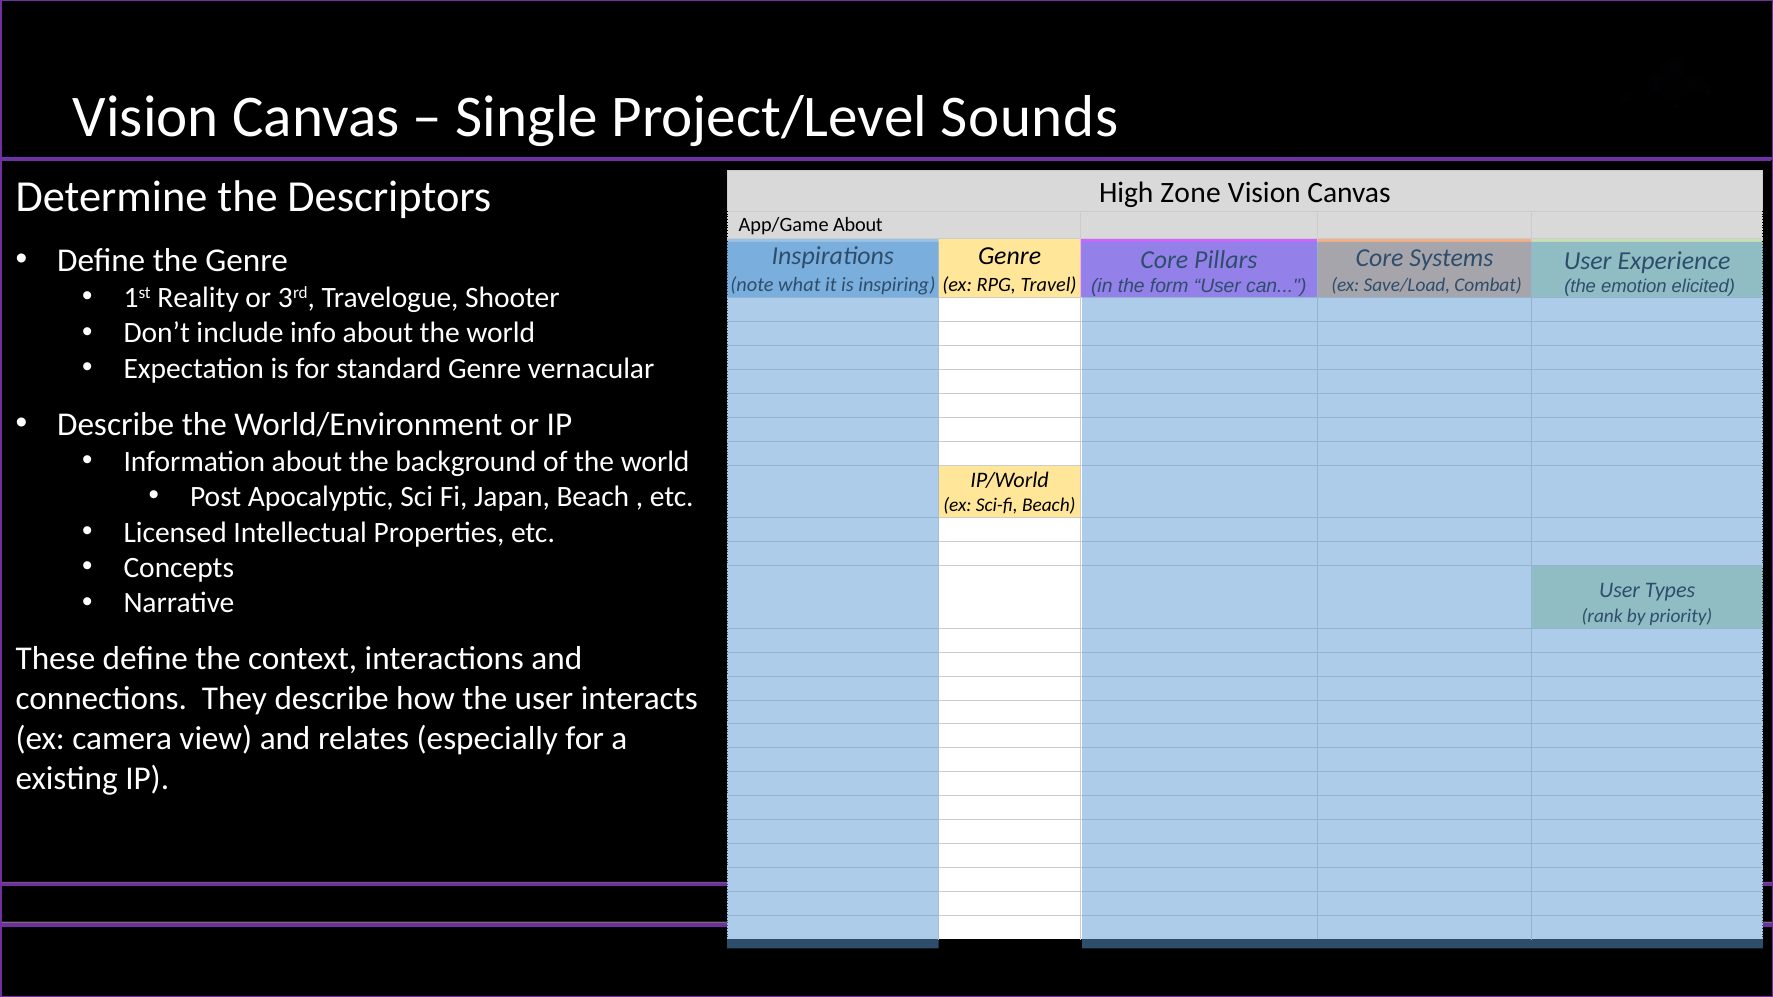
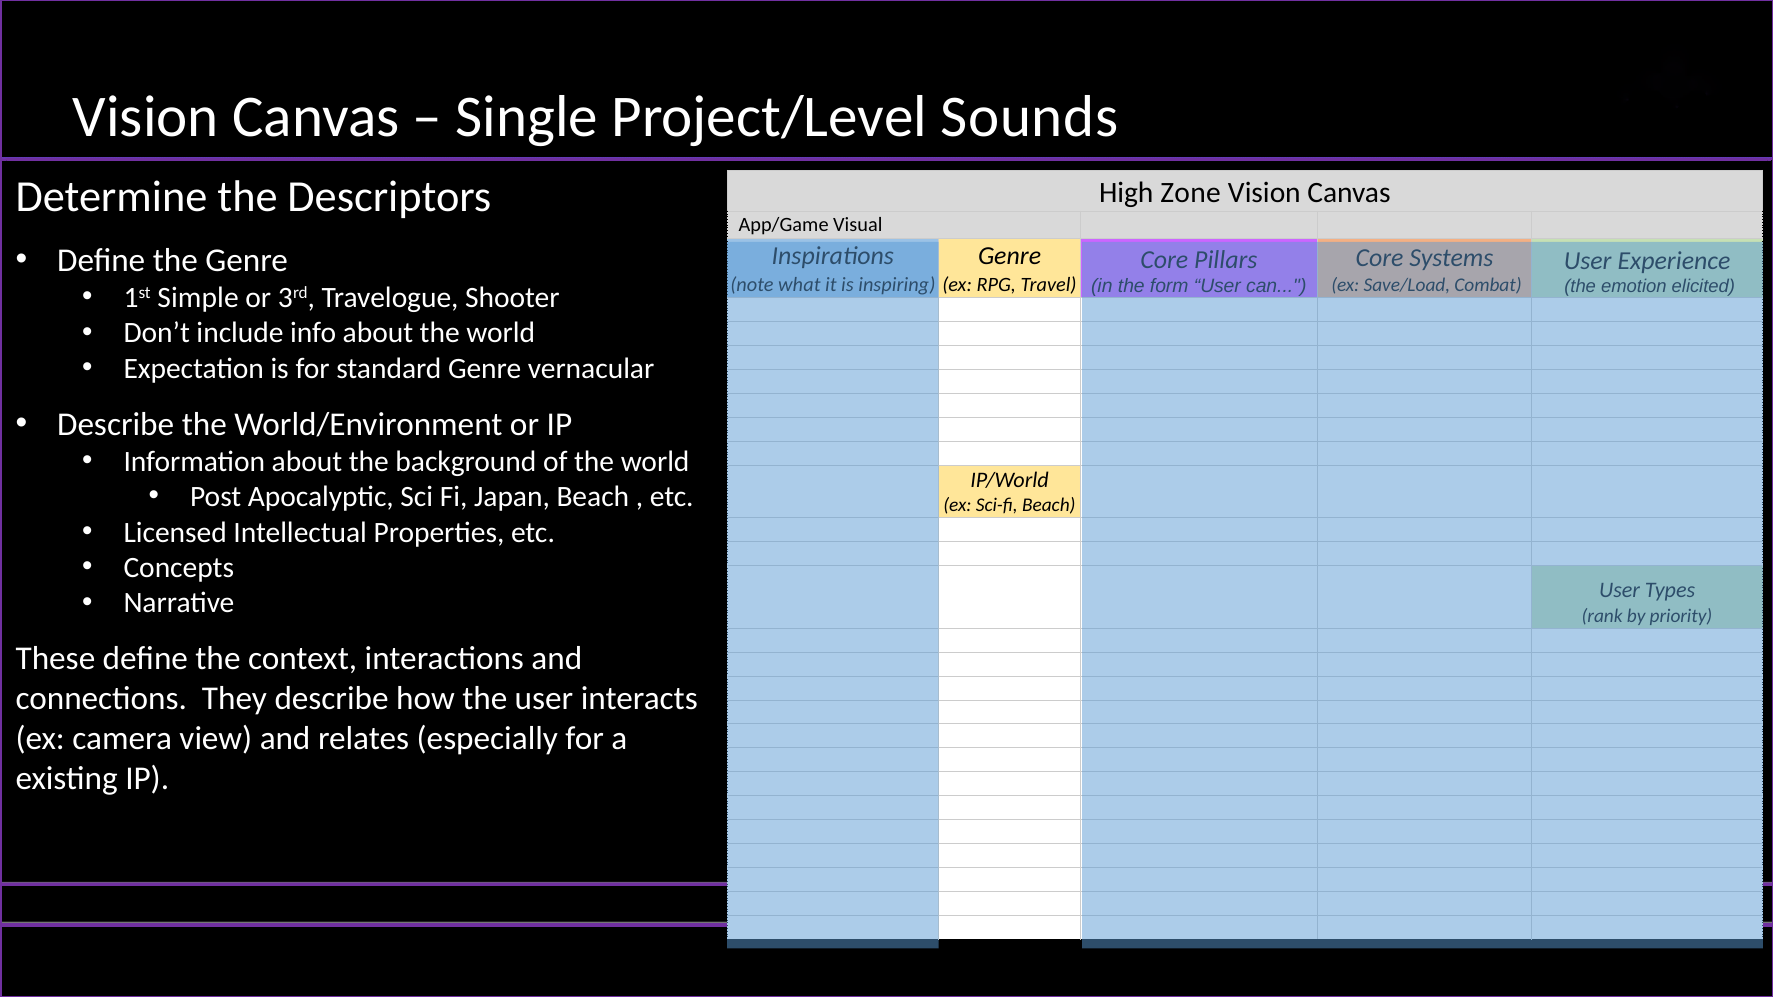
App/Game About: About -> Visual (858, 225)
Reality: Reality -> Simple (198, 298)
